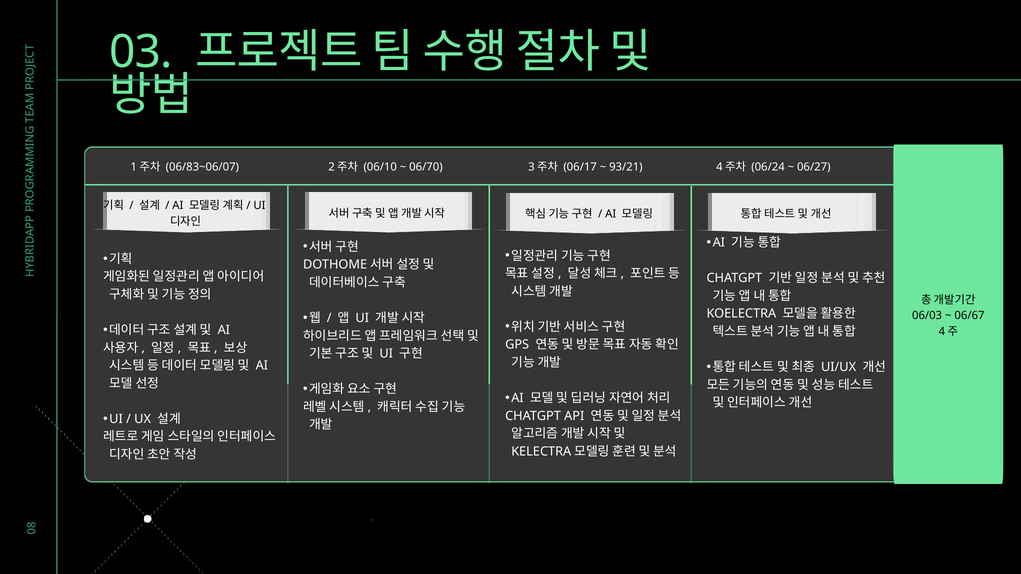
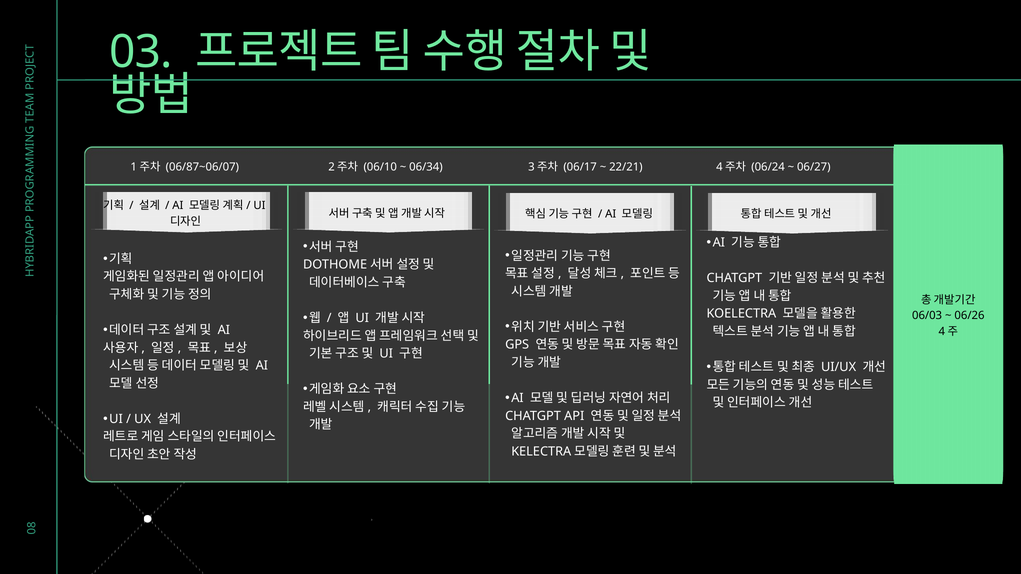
06/83~06/07: 06/83~06/07 -> 06/87~06/07 (202, 167)
06/70: 06/70 -> 06/34 (426, 167)
93/21: 93/21 -> 22/21 (626, 167)
06/67: 06/67 -> 06/26 (969, 316)
